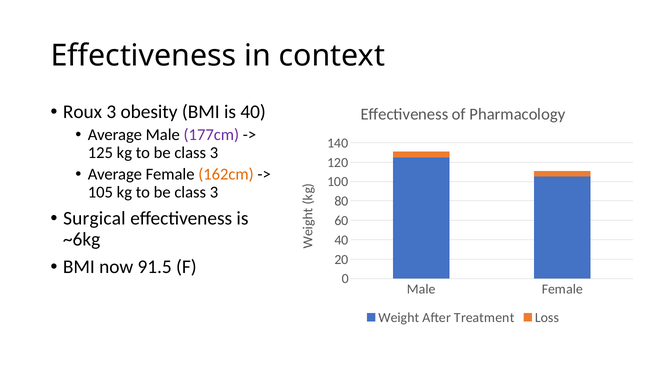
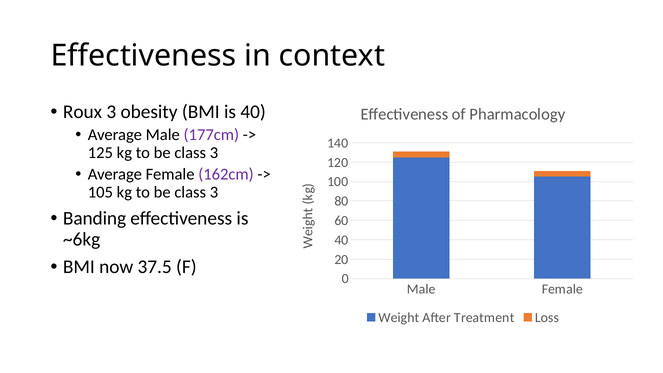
162cm colour: orange -> purple (226, 174)
Surgical: Surgical -> Banding (95, 218)
91.5: 91.5 -> 37.5 (155, 267)
